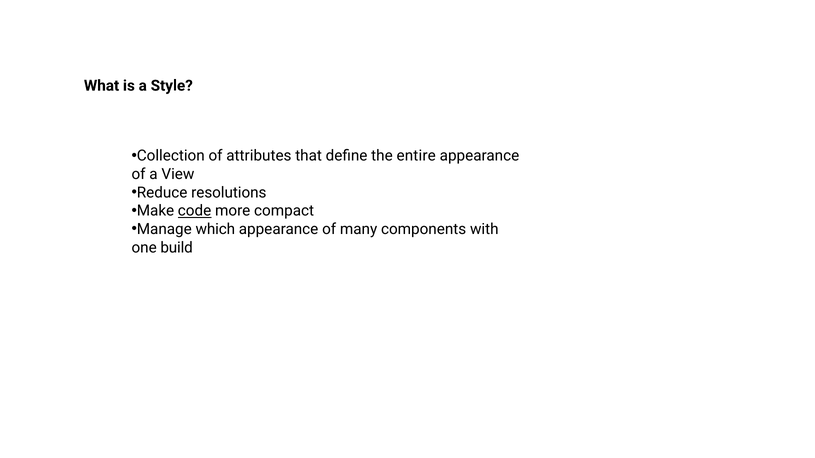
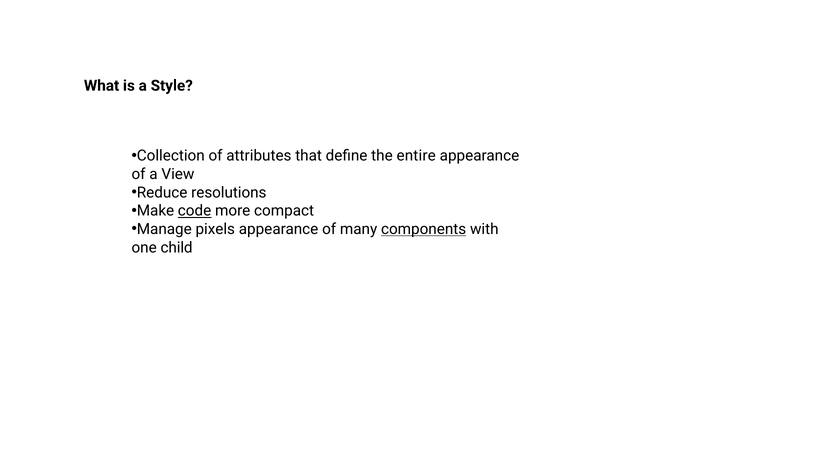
which: which -> pixels (215, 229)
components underline: none -> present (424, 229)
build: build -> child (177, 248)
